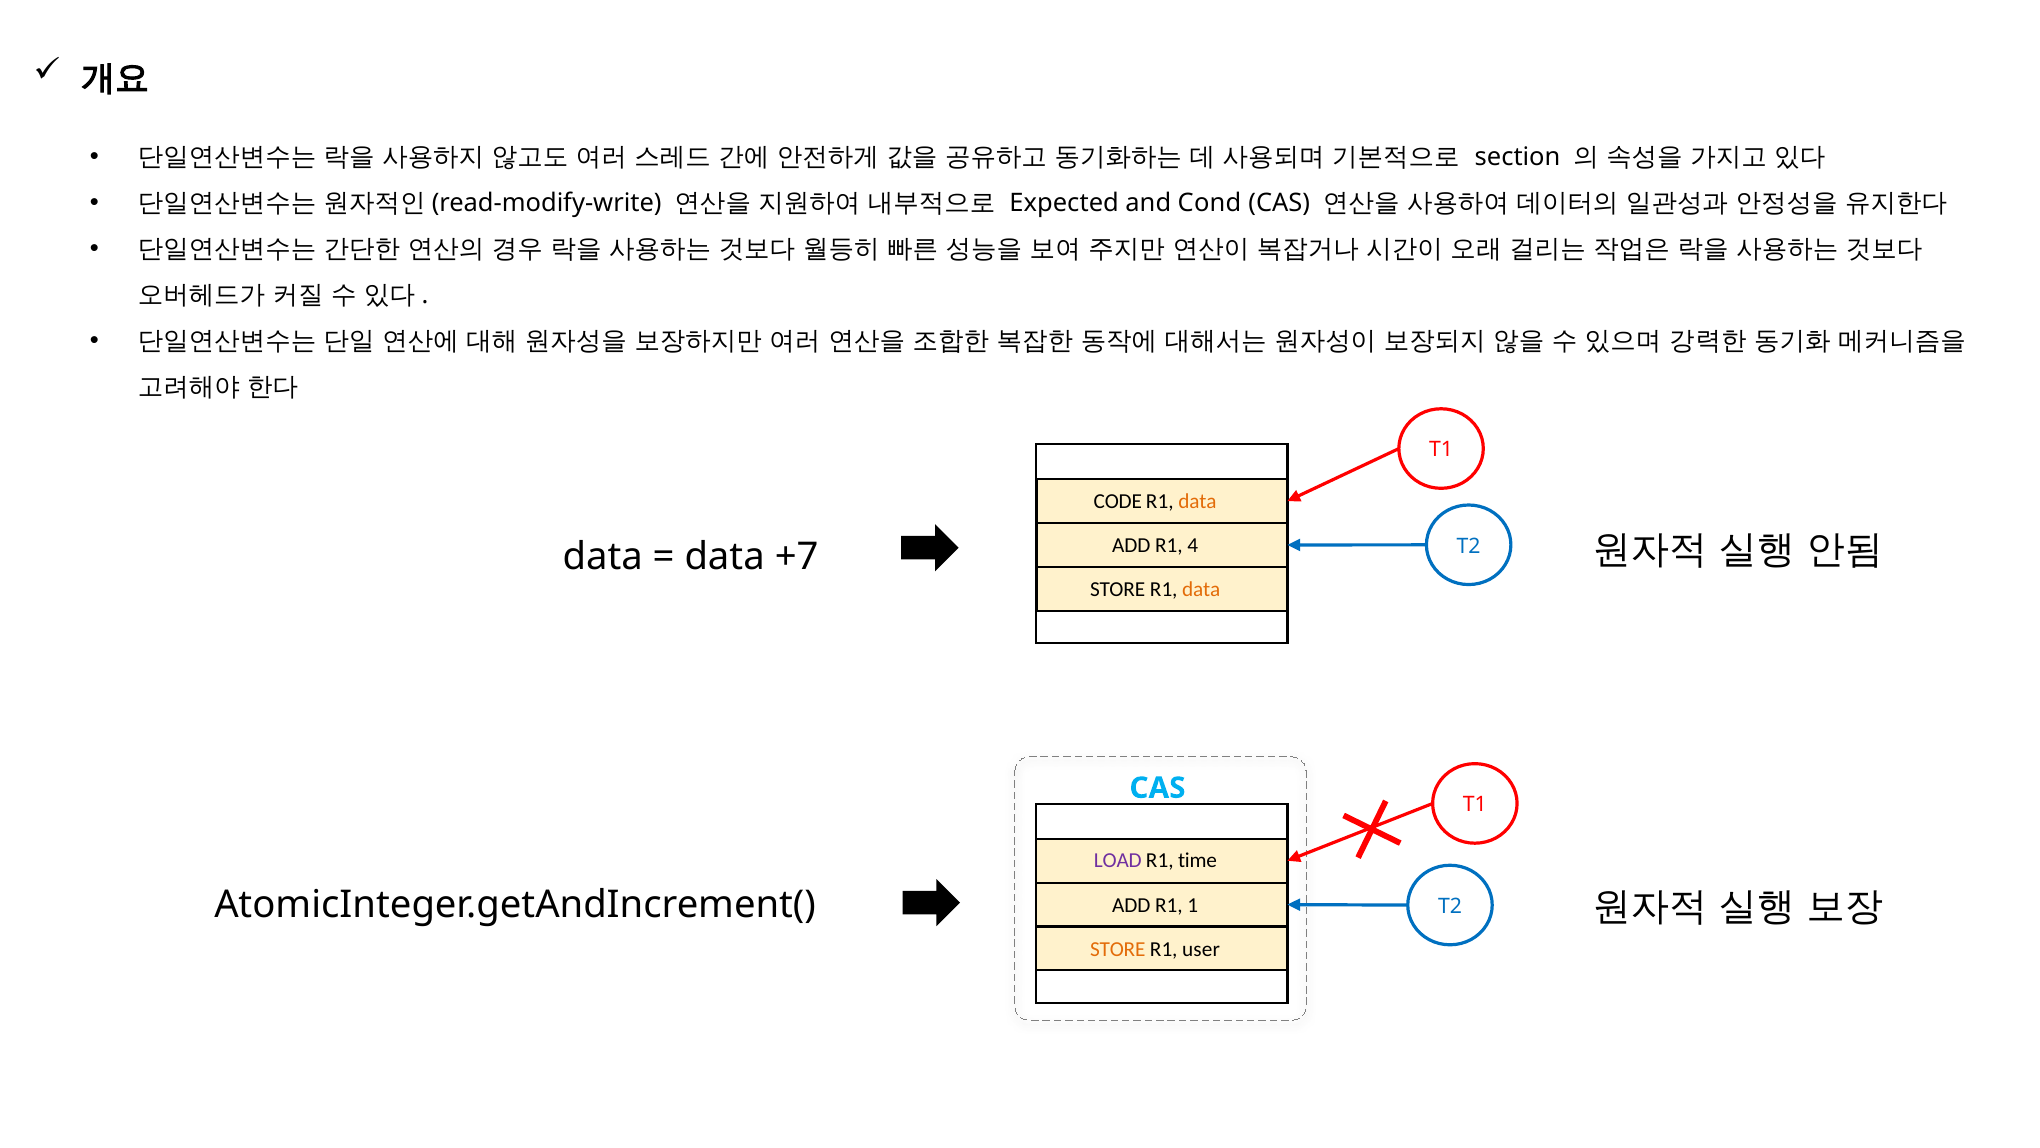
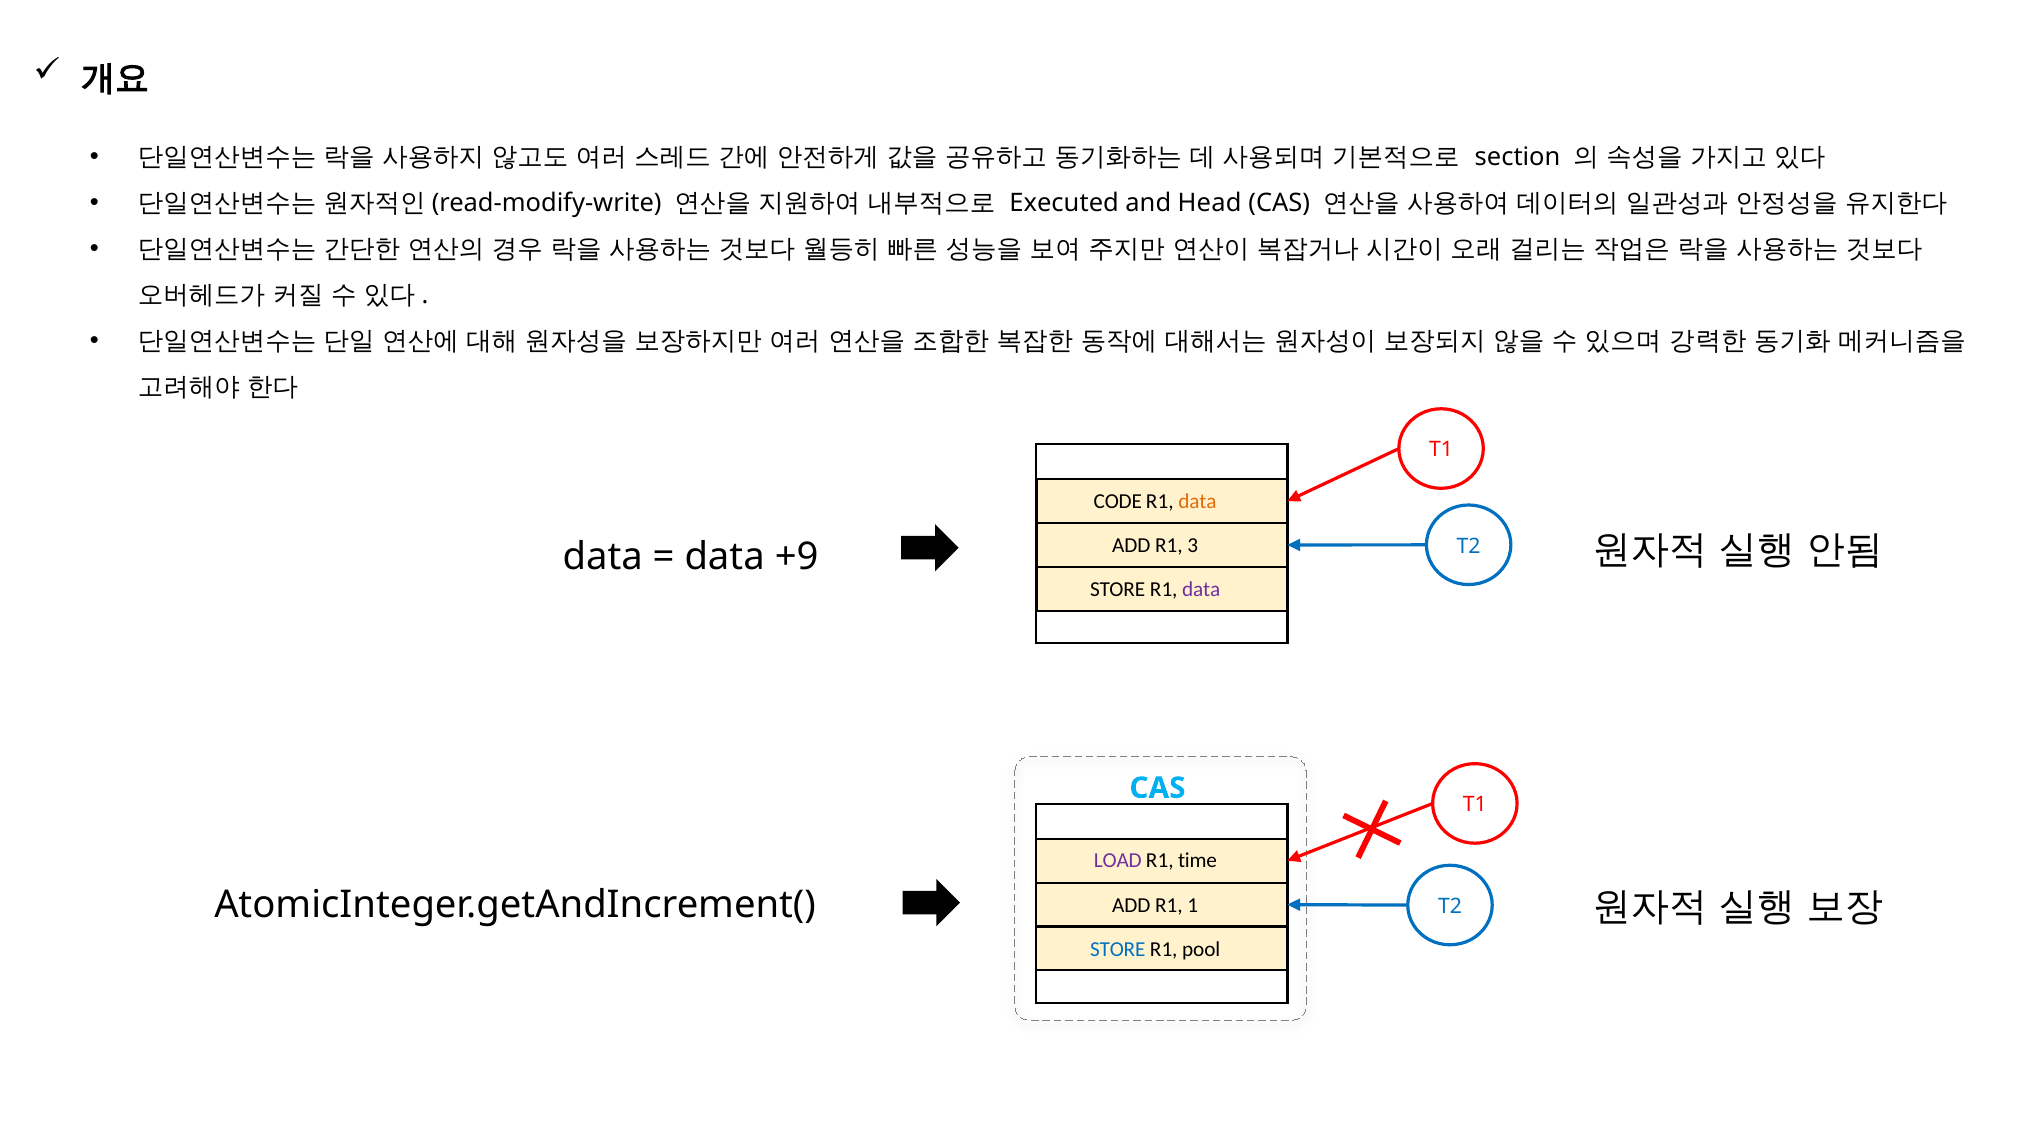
Expected: Expected -> Executed (1064, 203)
Cond: Cond -> Head (1210, 203)
+7: +7 -> +9 (797, 556)
4: 4 -> 3 (1193, 546)
data colour: orange -> purple (1201, 590)
STORE colour: orange -> blue (1118, 949)
user: user -> pool (1201, 949)
